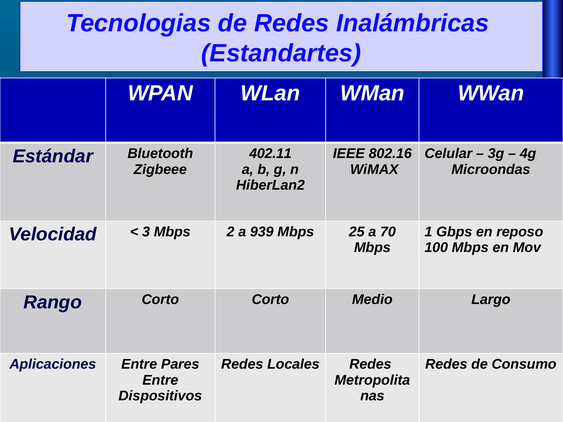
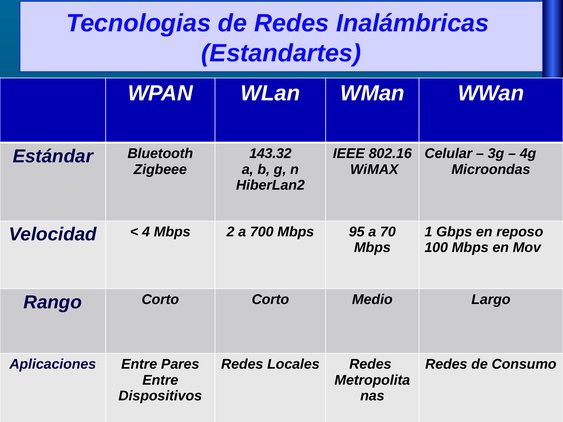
402.11: 402.11 -> 143.32 (270, 154)
3: 3 -> 4 (146, 232)
939: 939 -> 700 (262, 232)
25: 25 -> 95 (357, 232)
